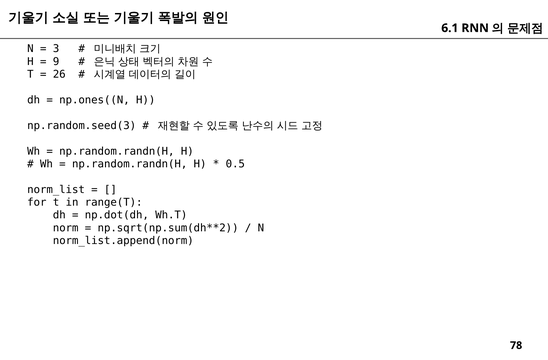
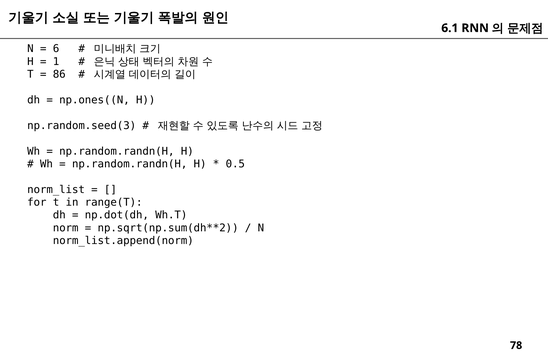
3: 3 -> 6 (56, 49)
9: 9 -> 1 (56, 62)
26: 26 -> 86 (59, 74)
